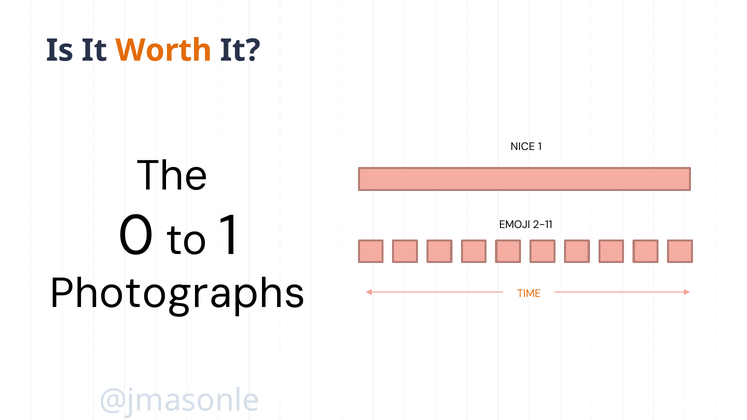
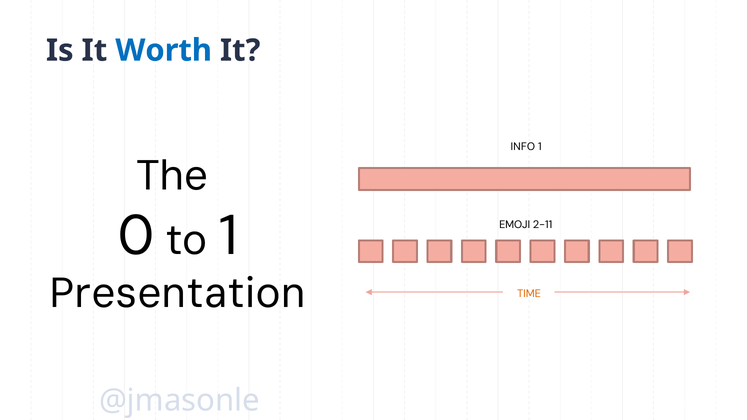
Worth colour: orange -> blue (164, 50)
NICE: NICE -> INFO (523, 147)
Photographs: Photographs -> Presentation (178, 294)
